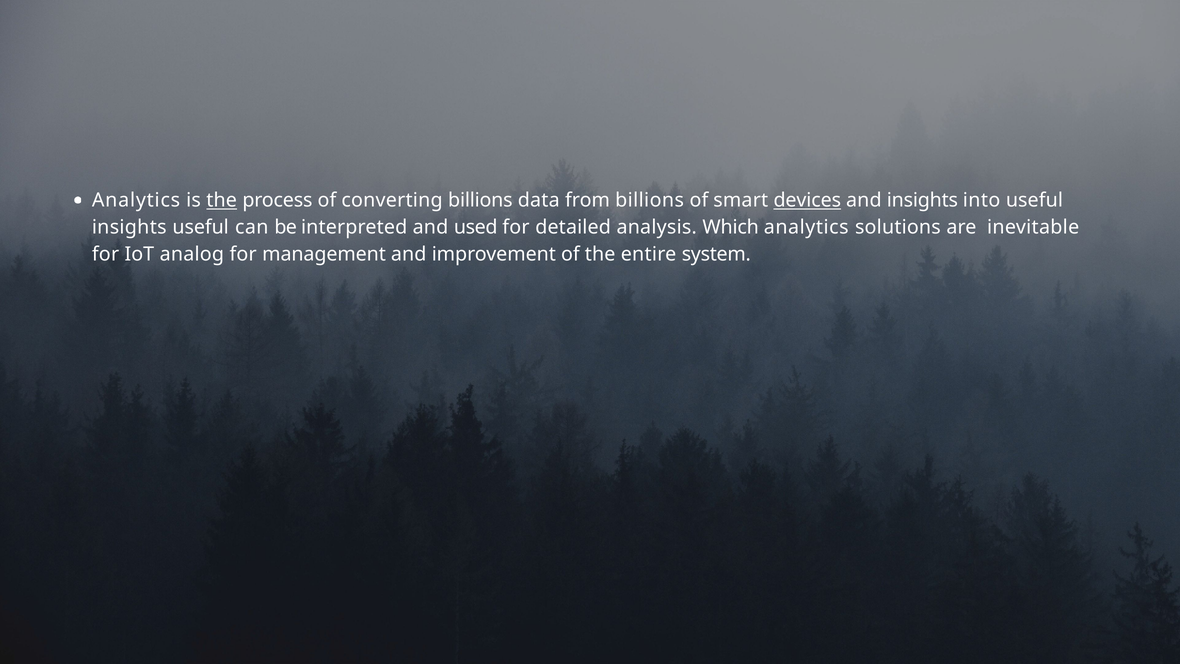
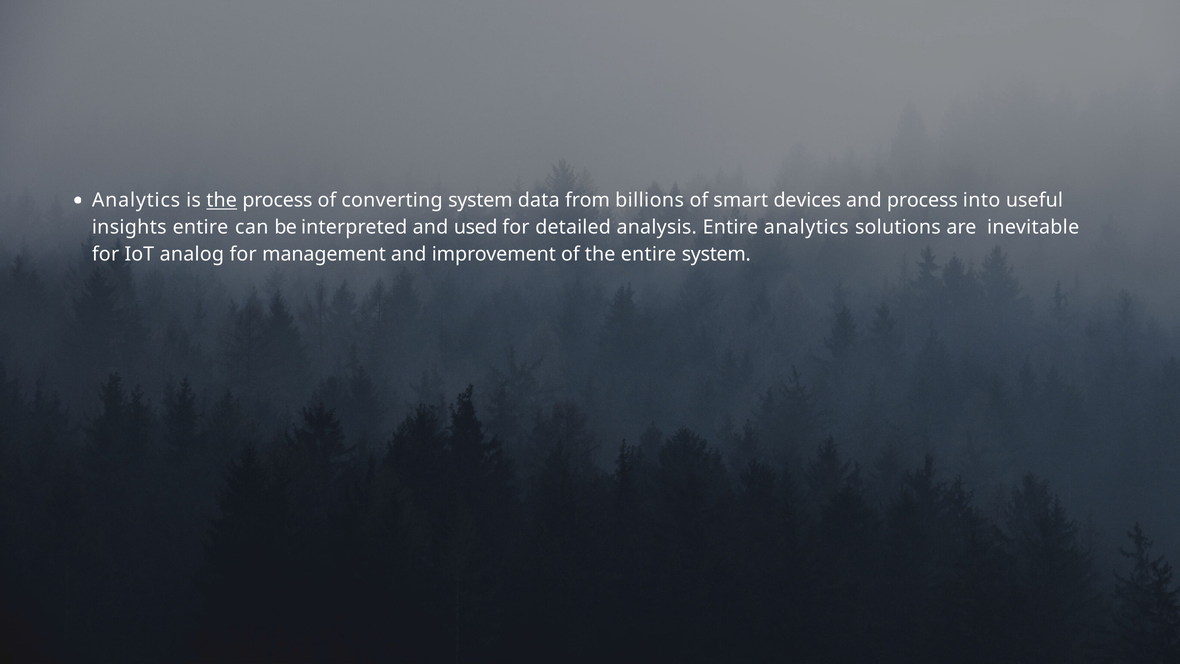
converting billions: billions -> system (480, 200)
devices underline: present -> none (807, 200)
and insights: insights -> process (922, 200)
insights useful: useful -> entire (200, 227)
analysis Which: Which -> Entire (730, 227)
